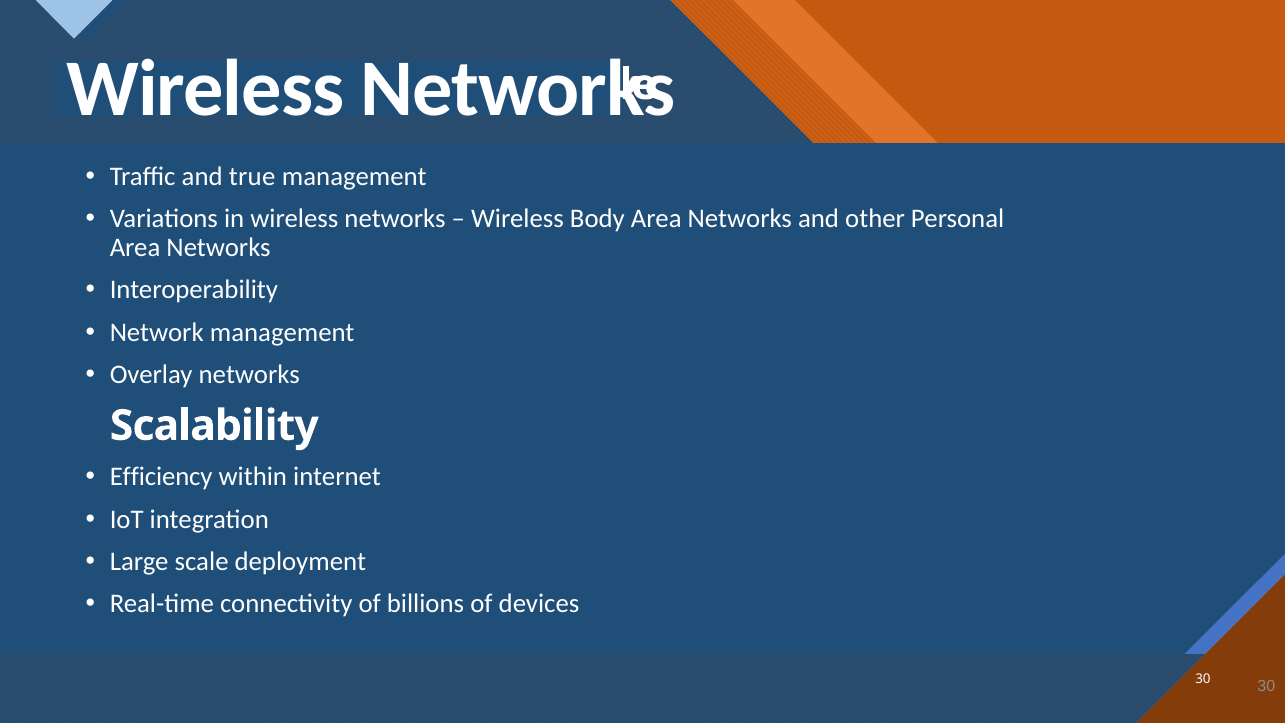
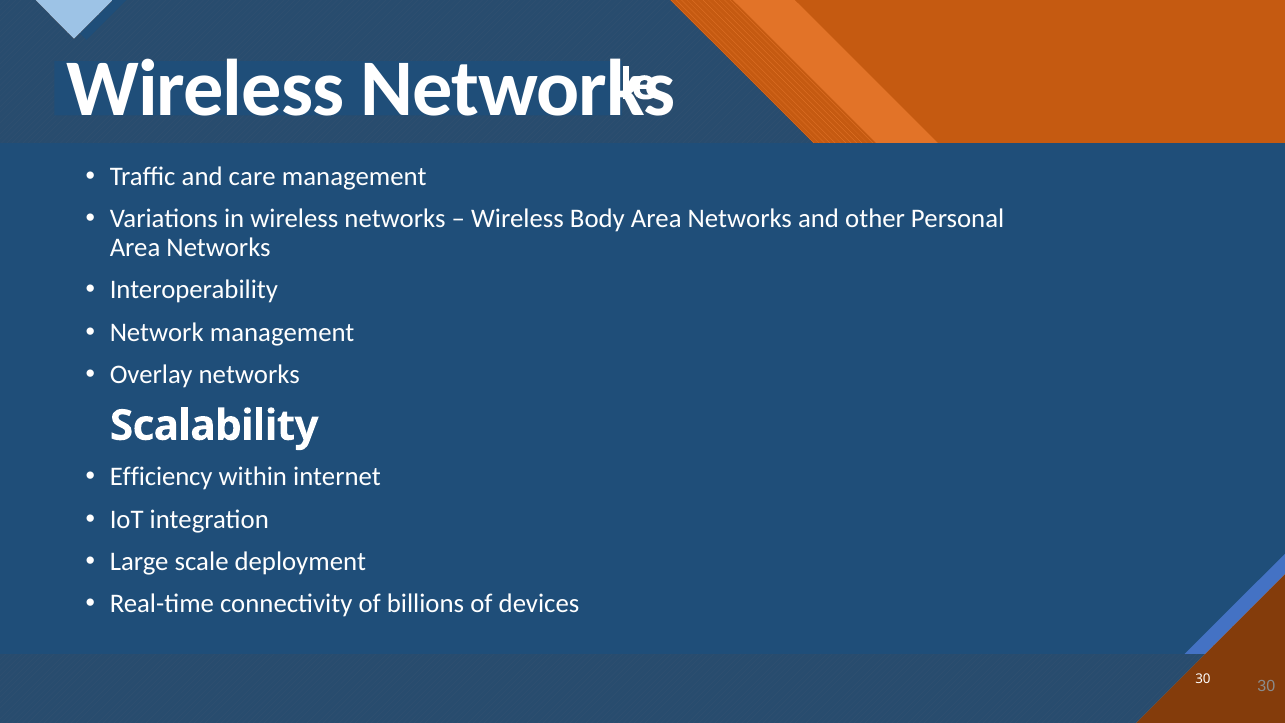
true: true -> care (252, 176)
